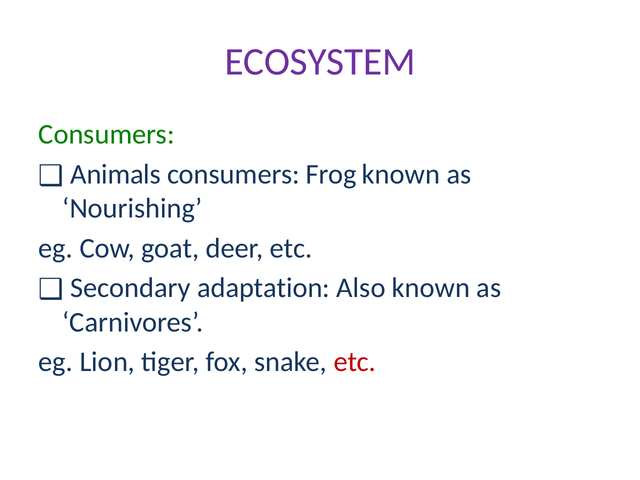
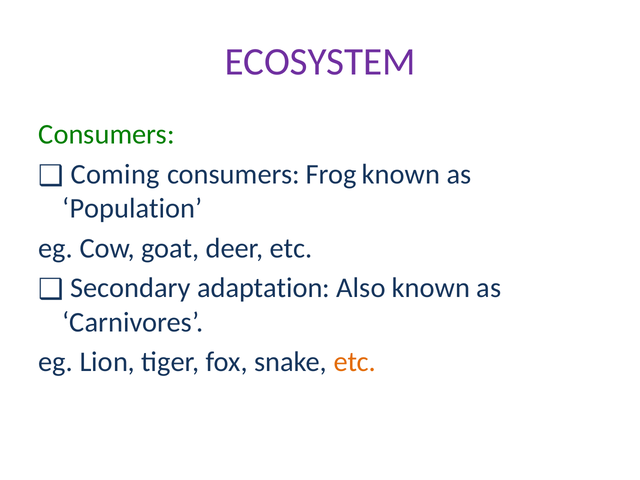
Animals: Animals -> Coming (115, 174)
Nourishing: Nourishing -> Population (132, 208)
etc colour: red -> orange (355, 362)
